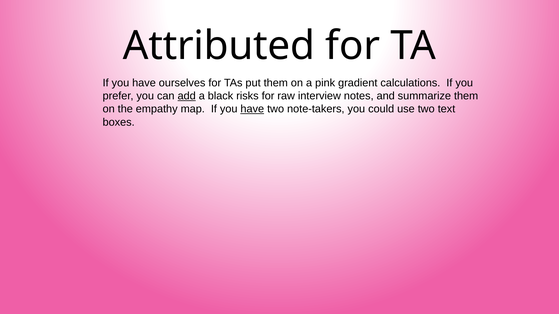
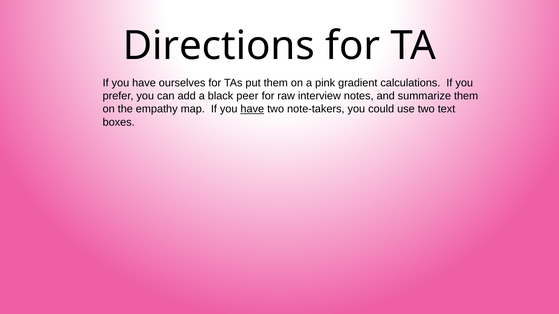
Attributed: Attributed -> Directions (219, 46)
add underline: present -> none (187, 96)
risks: risks -> peer (247, 96)
